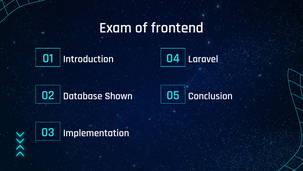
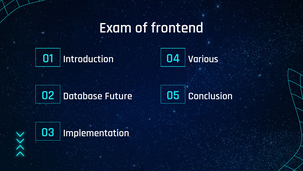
Laravel: Laravel -> Various (203, 59)
Shown: Shown -> Future (119, 96)
